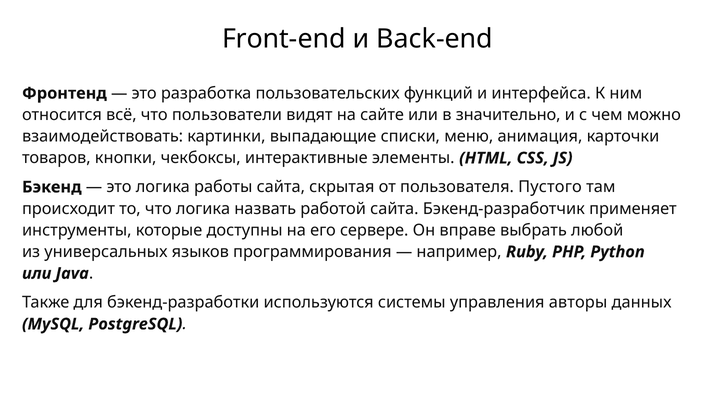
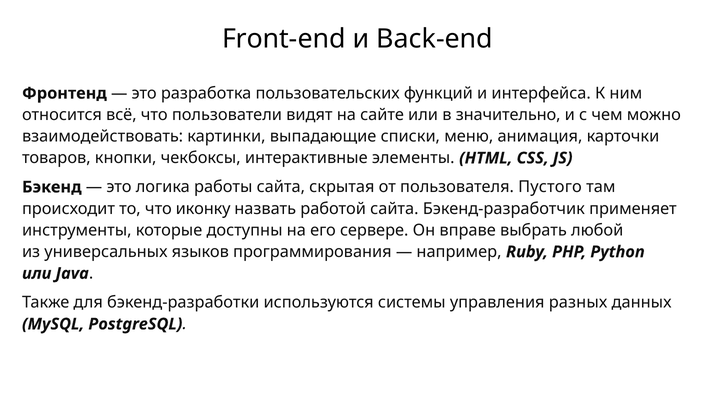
что логика: логика -> иконку (203, 209)
авторы: авторы -> разных (578, 303)
